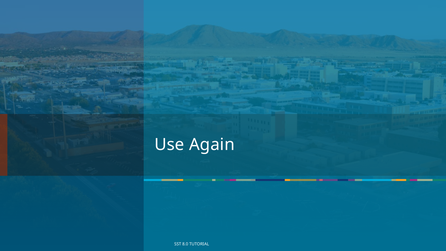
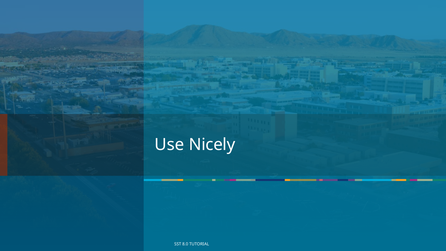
Again: Again -> Nicely (212, 144)
